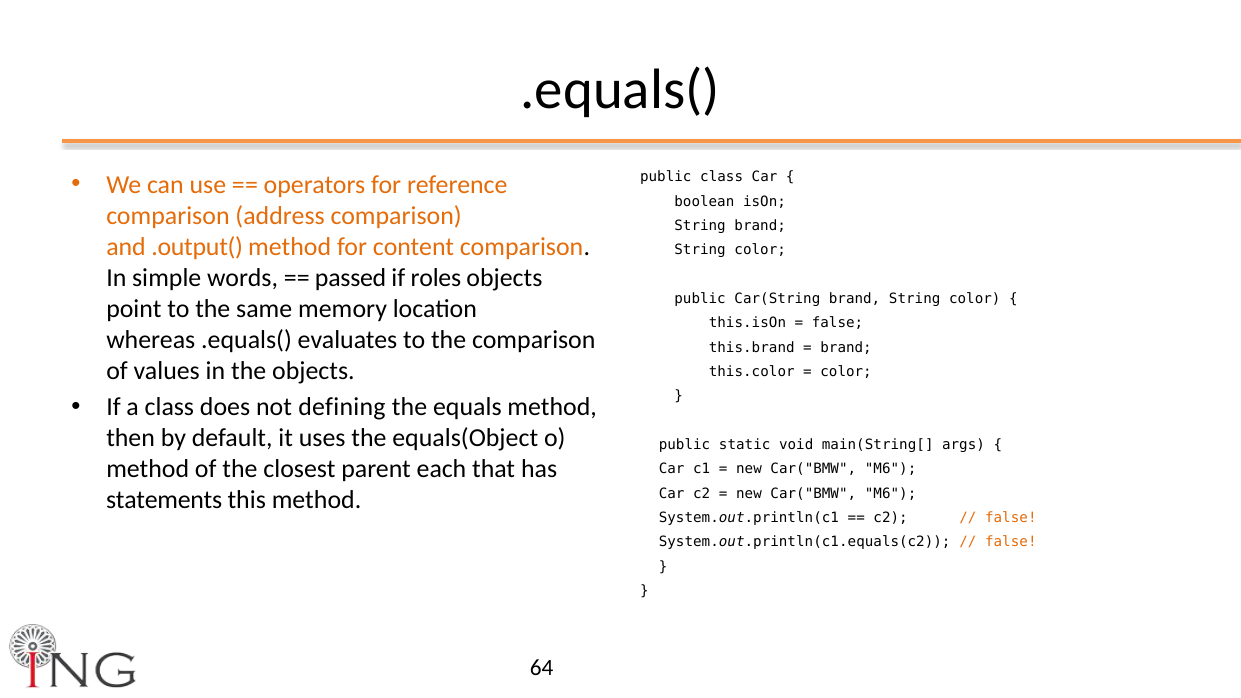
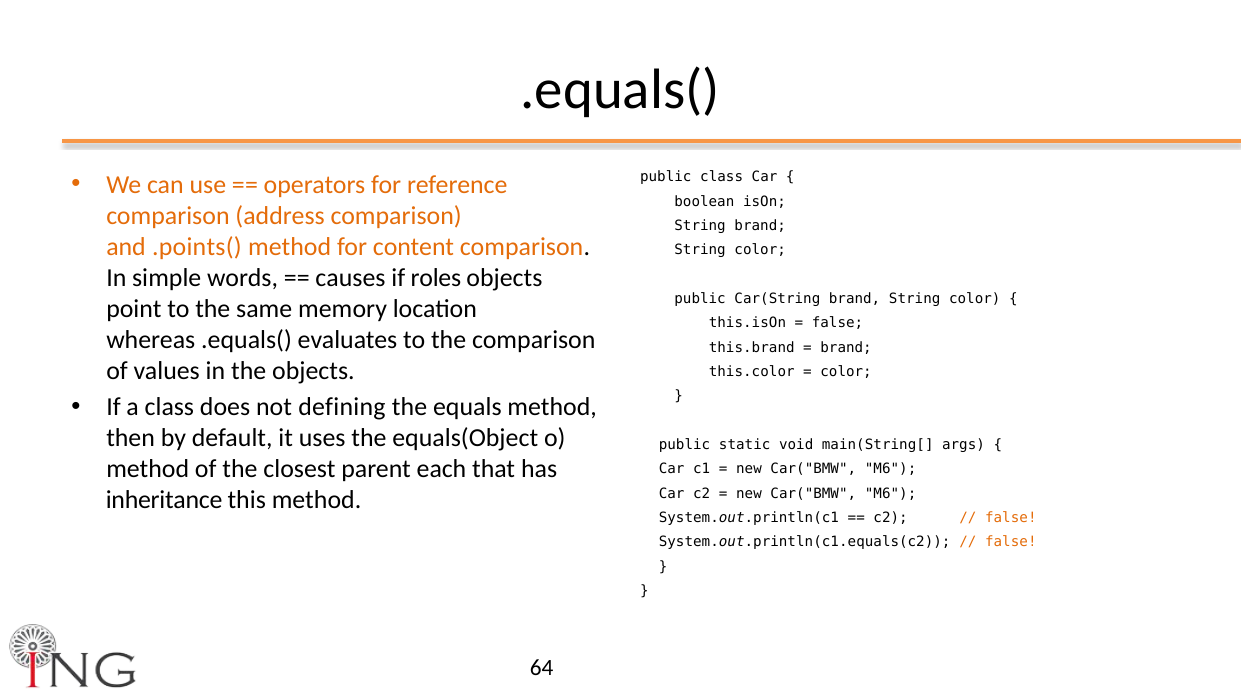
.output(: .output( -> .points( (197, 247)
passed: passed -> causes (351, 278)
statements: statements -> inheritance (164, 500)
